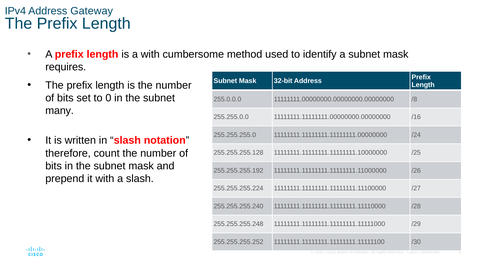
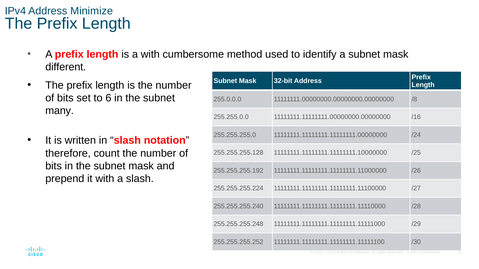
Gateway: Gateway -> Minimize (92, 11)
requires: requires -> different (66, 67)
0: 0 -> 6 (108, 98)
